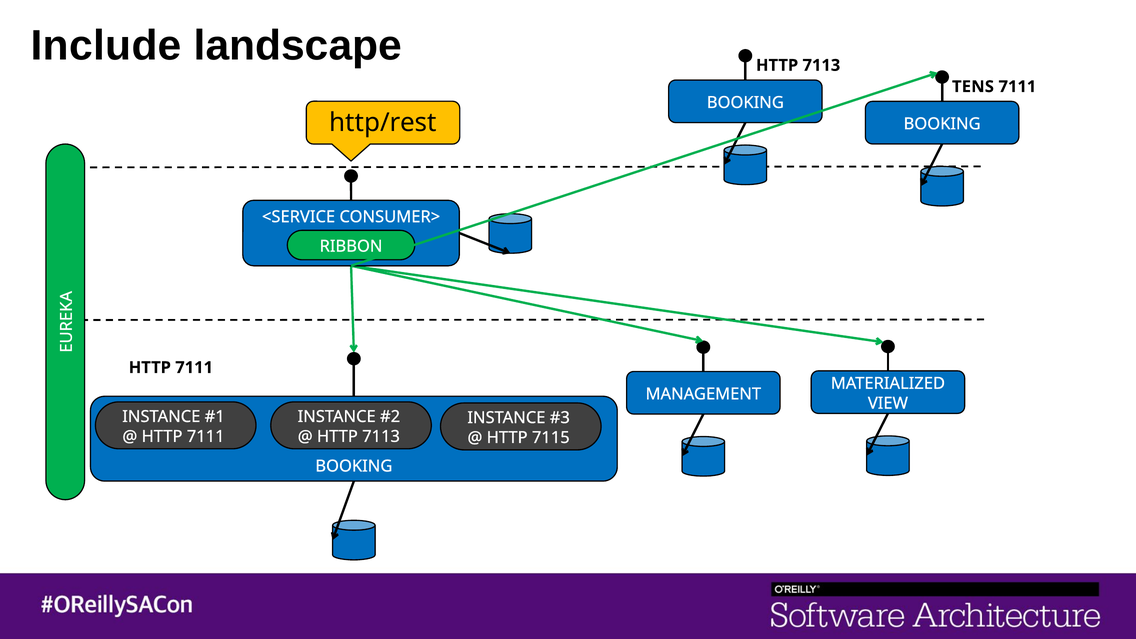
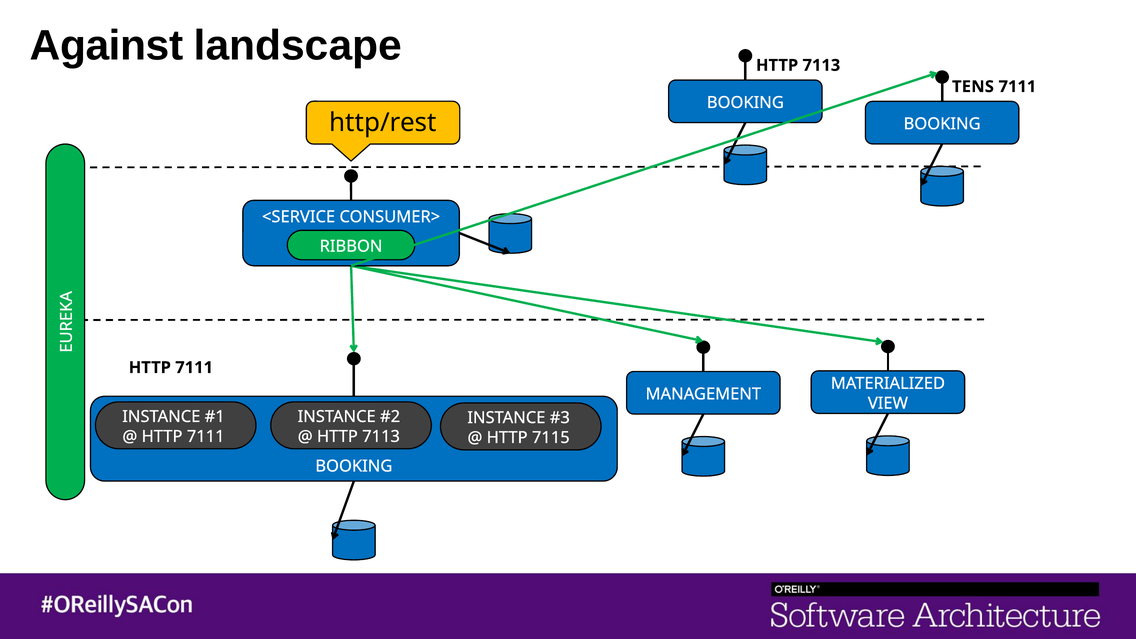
Include: Include -> Against (106, 46)
